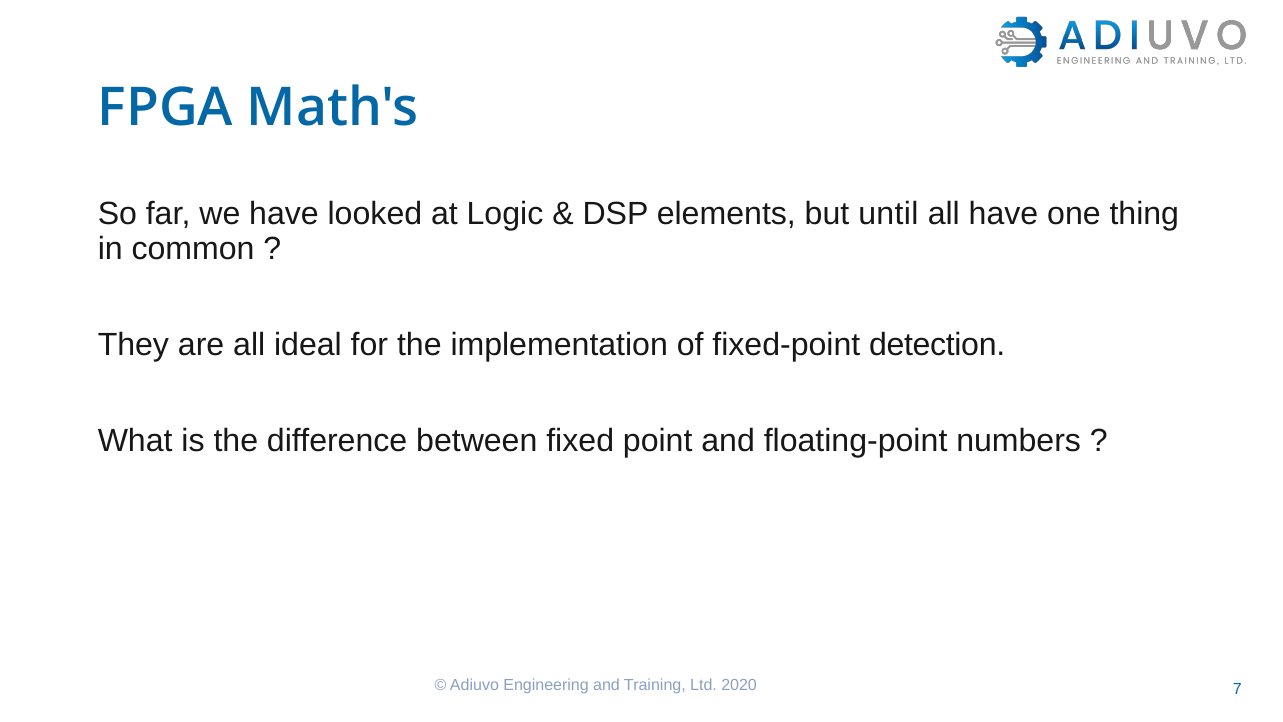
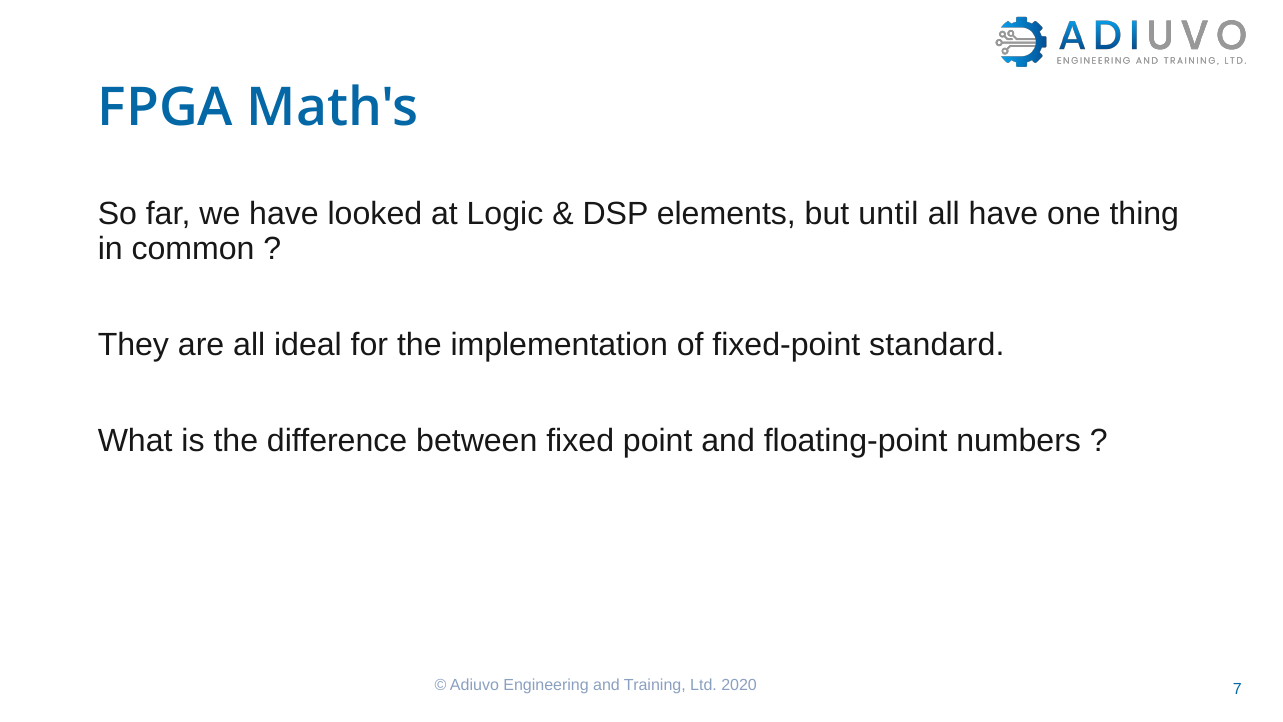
detection: detection -> standard (937, 345)
